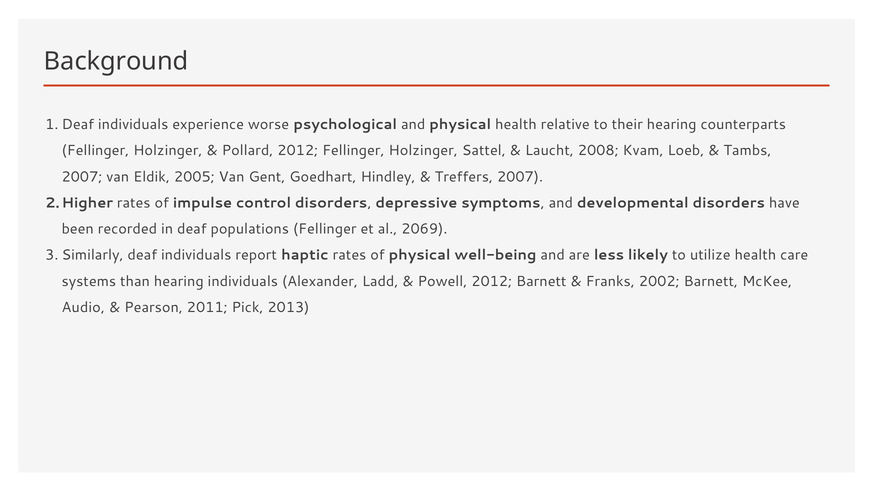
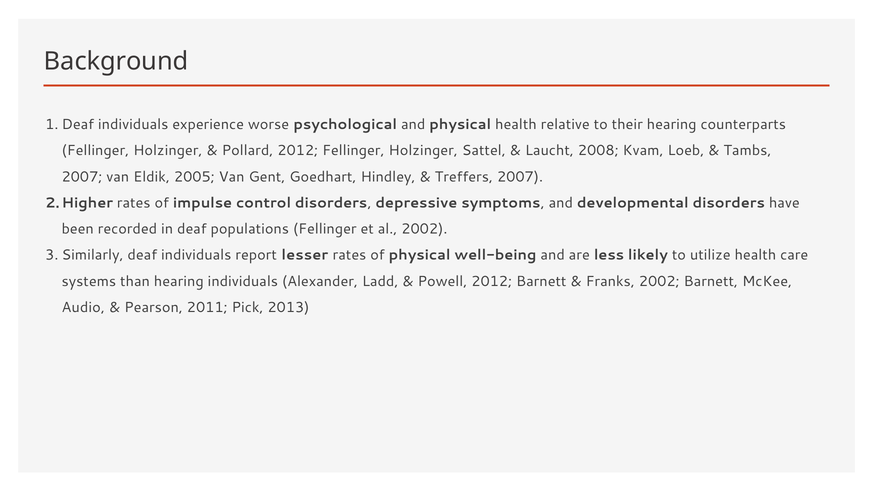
al 2069: 2069 -> 2002 (424, 229)
haptic: haptic -> lesser (305, 255)
